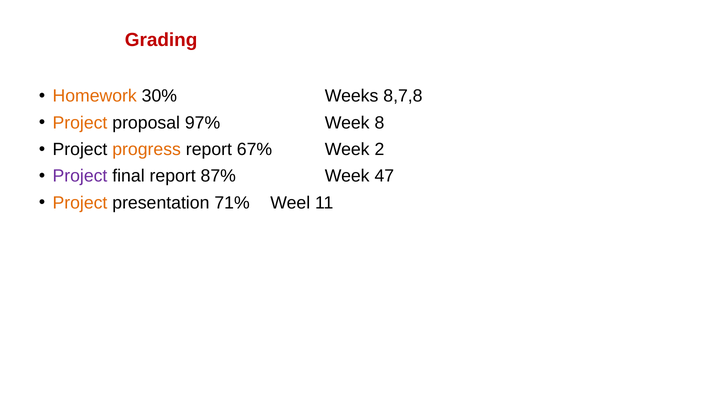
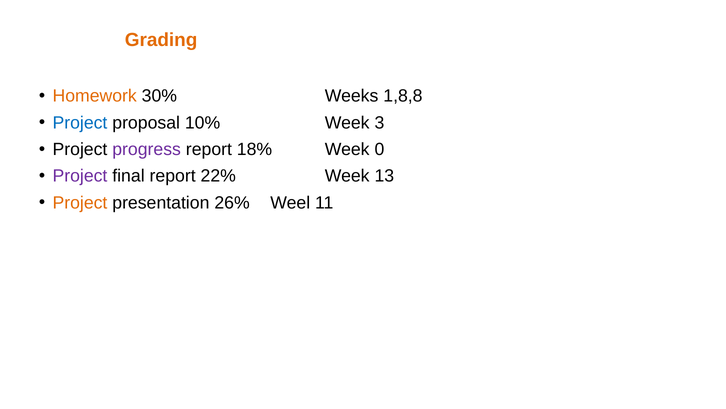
Grading colour: red -> orange (161, 40)
8,7,8: 8,7,8 -> 1,8,8 (403, 96)
Project colour: orange -> blue (80, 123)
97%: 97% -> 10% (203, 123)
8: 8 -> 3 (379, 123)
progress colour: orange -> purple (147, 149)
67%: 67% -> 18% (255, 149)
2: 2 -> 0 (379, 149)
87%: 87% -> 22% (218, 176)
47: 47 -> 13 (384, 176)
71%: 71% -> 26% (232, 202)
